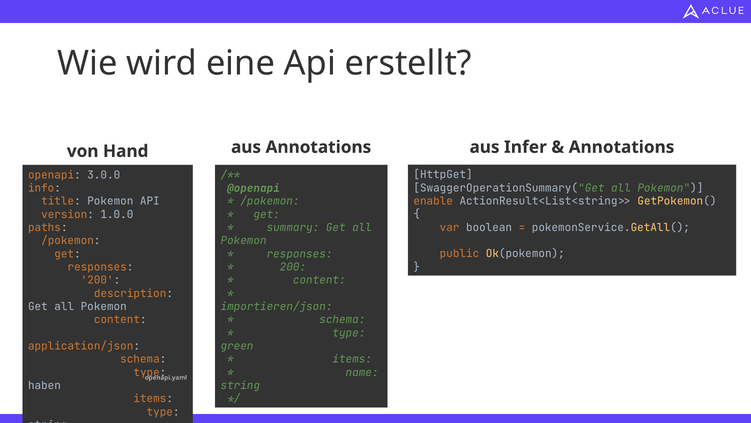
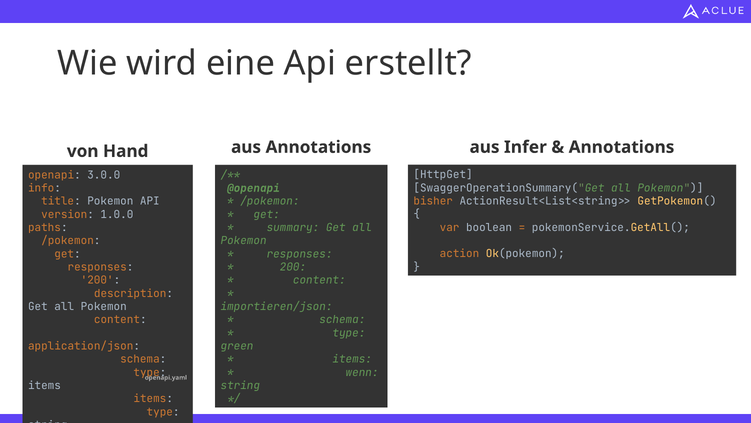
enable: enable -> bisher (433, 201)
public: public -> action (459, 254)
name: name -> wenn (362, 372)
haben: haben -> items (44, 385)
